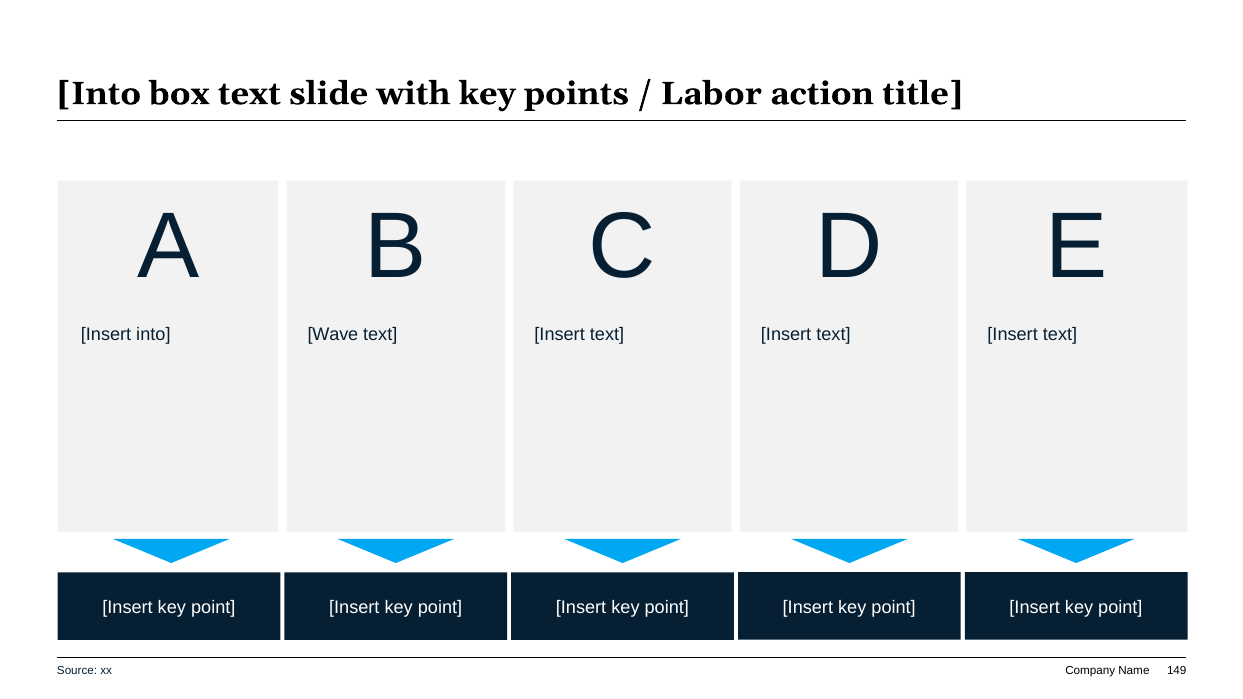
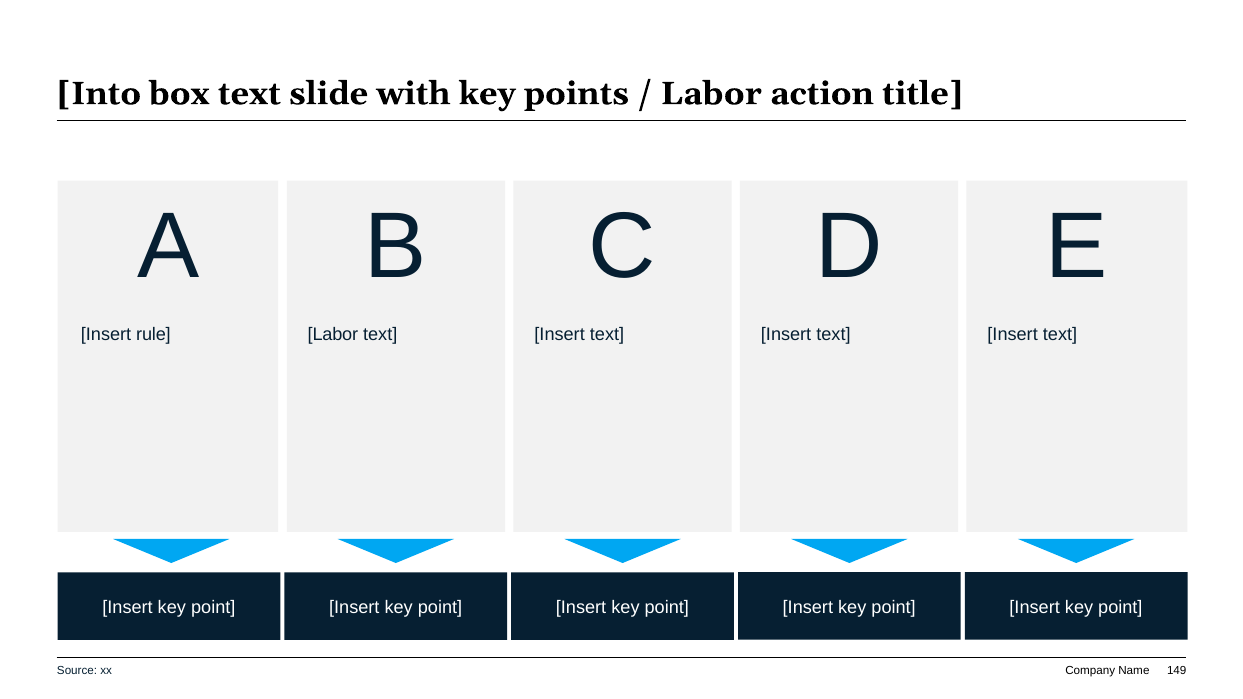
Insert into: into -> rule (153, 334)
Wave: Wave -> Labor (333, 334)
